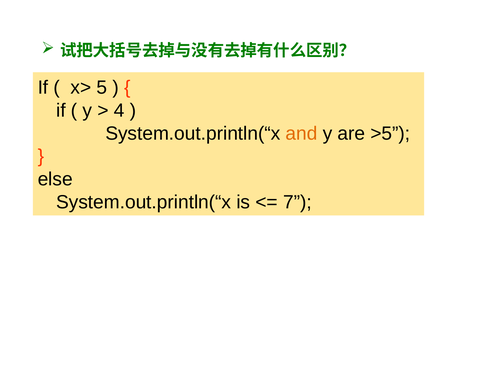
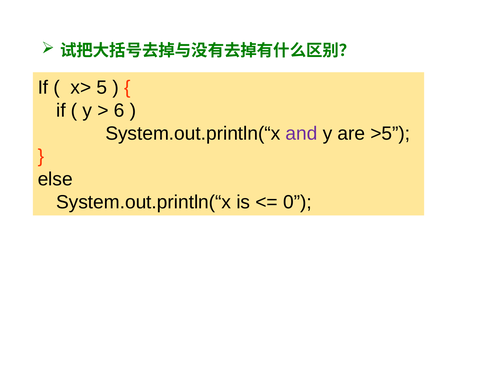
4: 4 -> 6 (119, 110)
and colour: orange -> purple (302, 133)
7: 7 -> 0 (297, 202)
